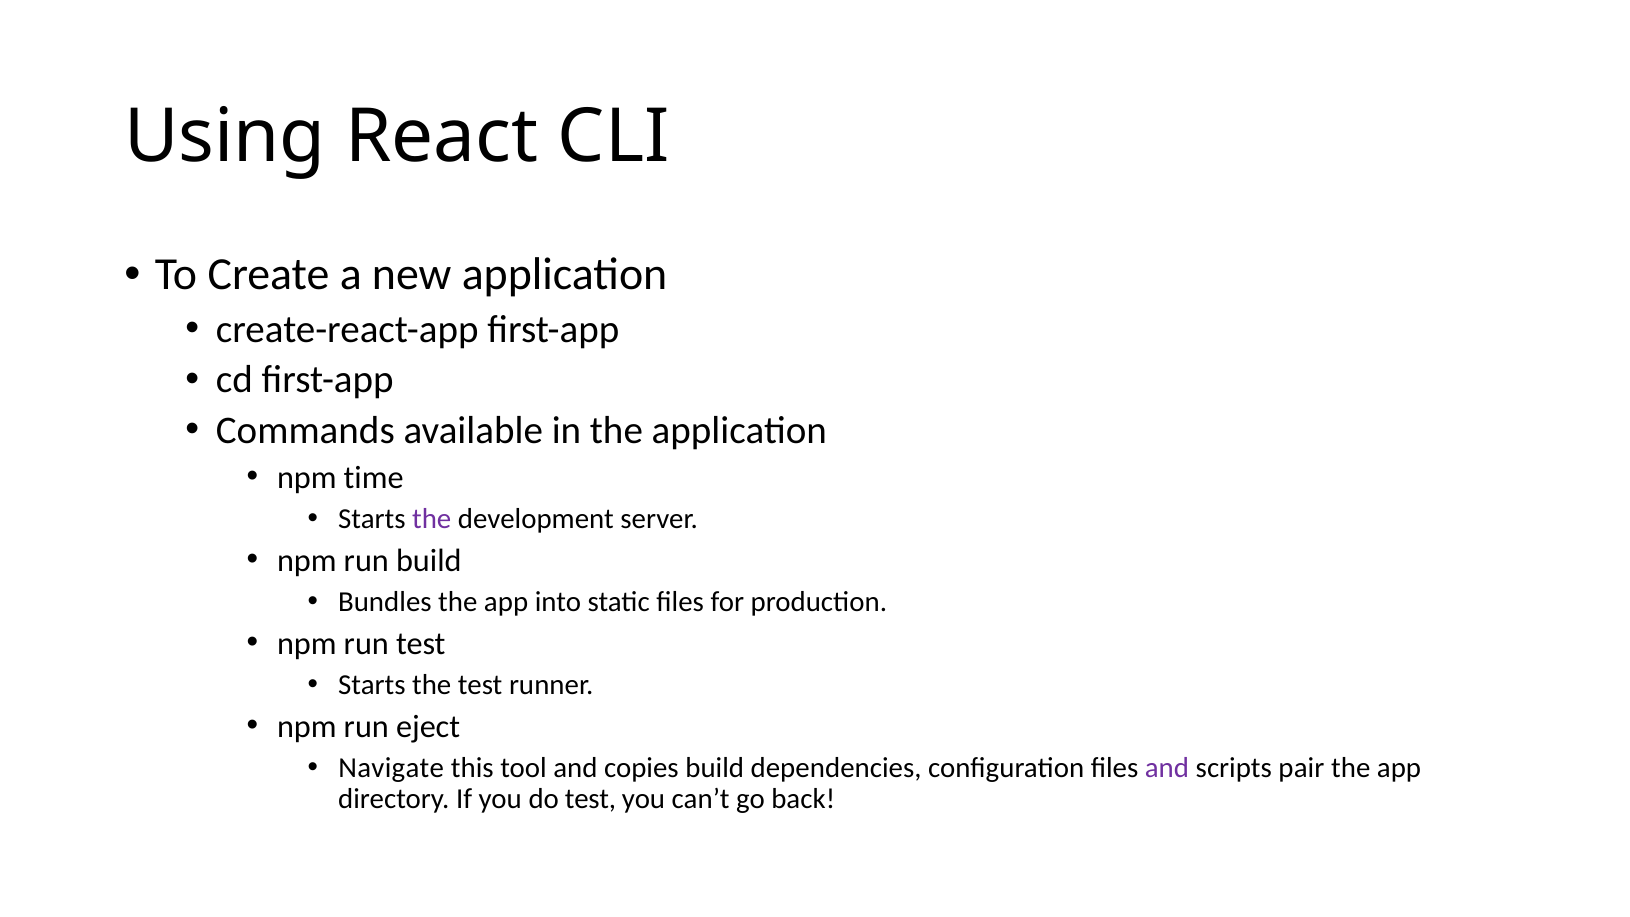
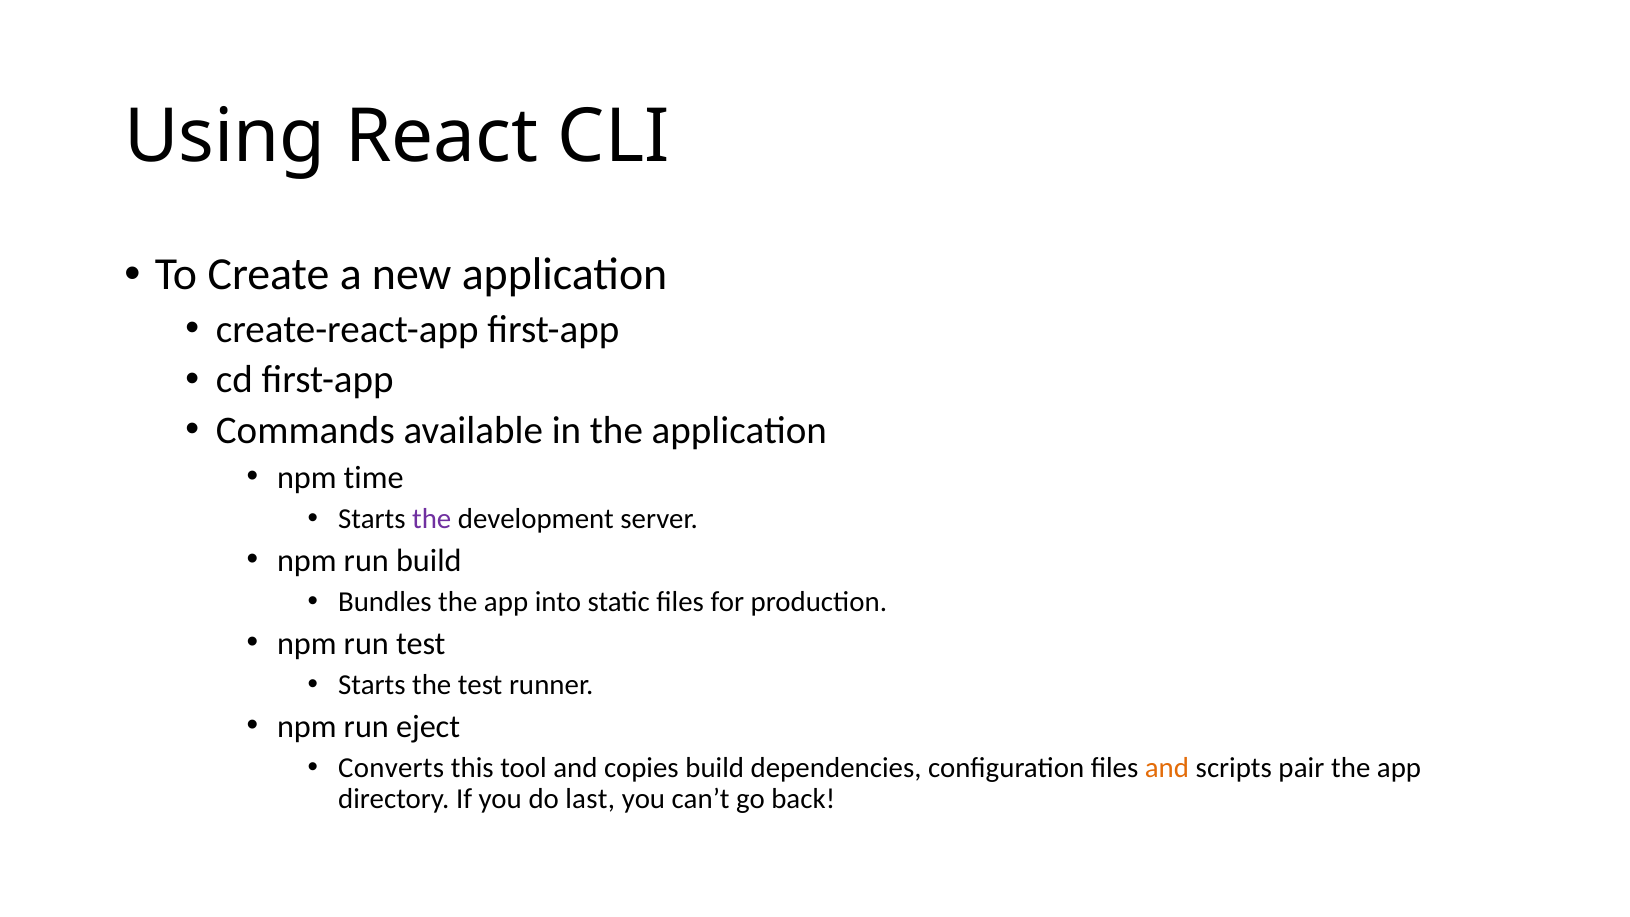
Navigate: Navigate -> Converts (391, 768)
and colour: purple -> orange (1167, 768)
do test: test -> last (590, 799)
